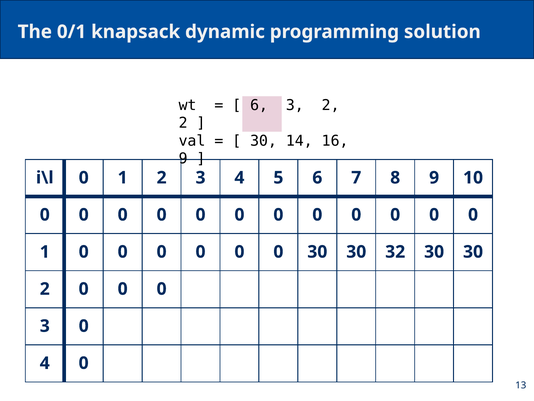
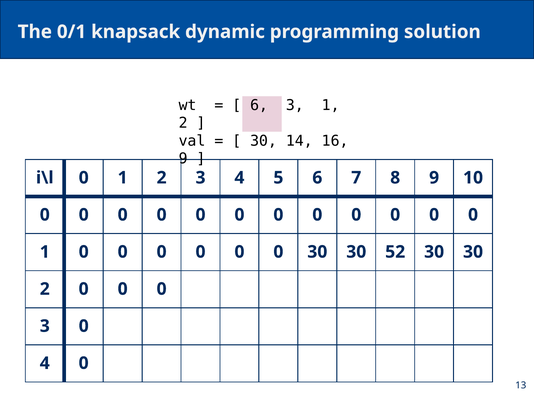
3 2: 2 -> 1 (331, 105)
32: 32 -> 52 (395, 252)
